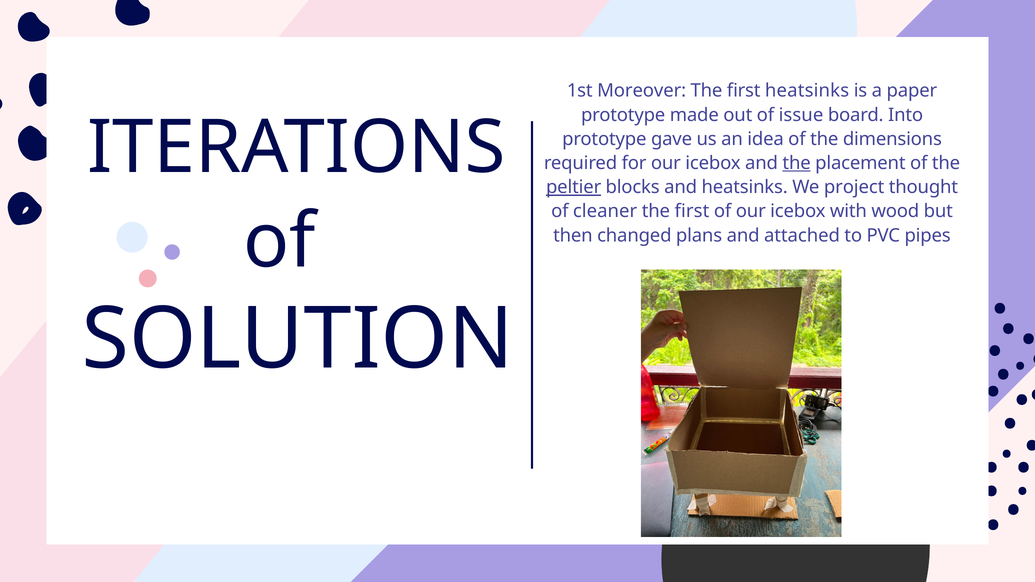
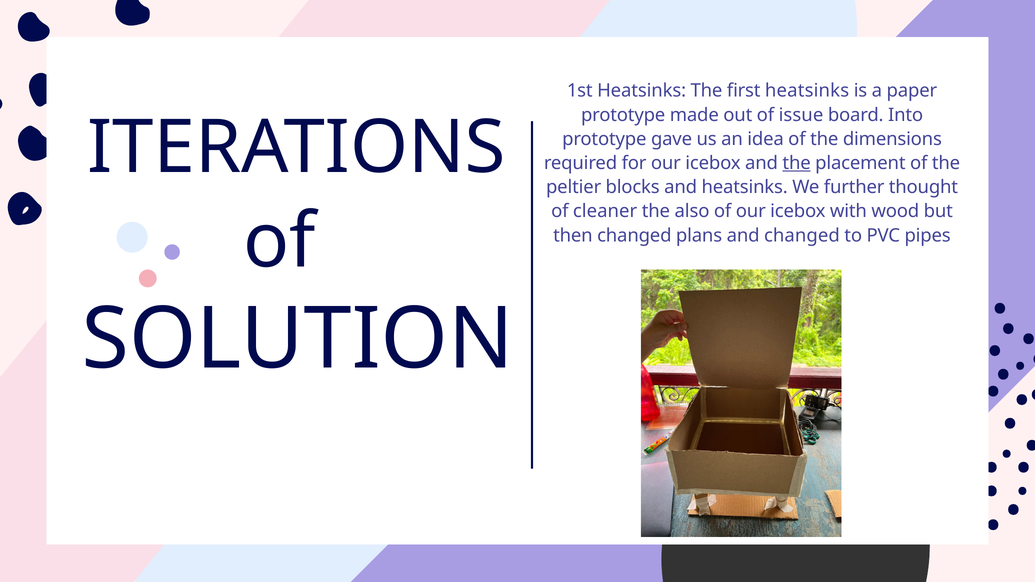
1st Moreover: Moreover -> Heatsinks (642, 91)
peltier underline: present -> none (574, 187)
project: project -> further (854, 187)
first: first -> also (692, 211)
and attached: attached -> changed (802, 235)
